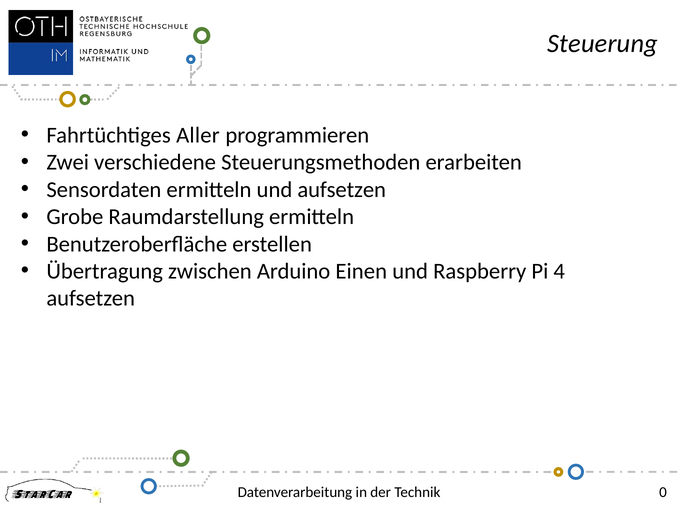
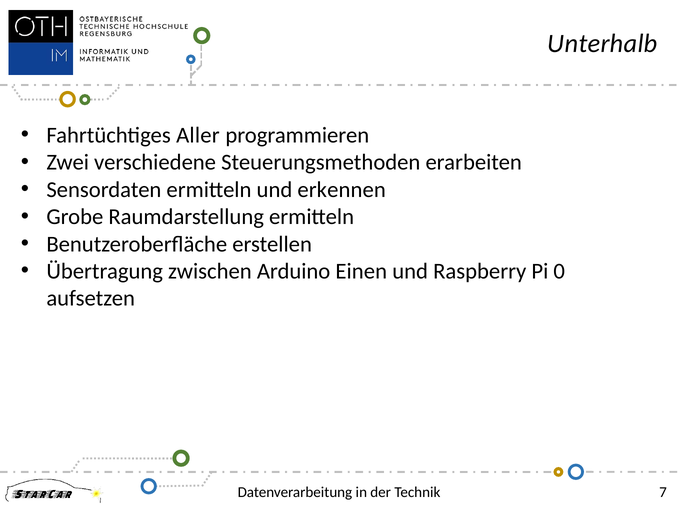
Steuerung: Steuerung -> Unterhalb (602, 44)
und aufsetzen: aufsetzen -> erkennen (342, 190)
4: 4 -> 0 (559, 271)
0: 0 -> 7 (663, 492)
